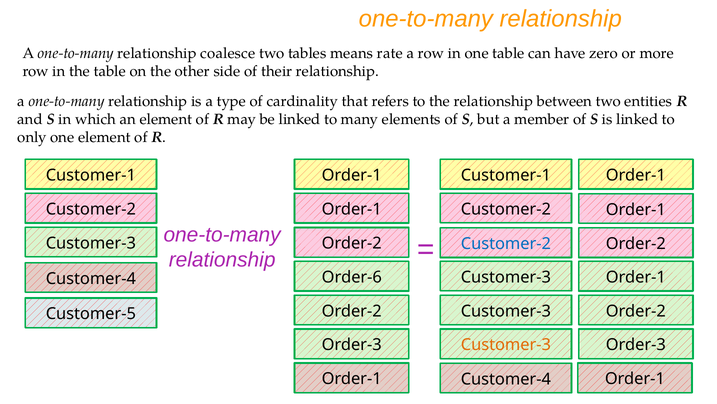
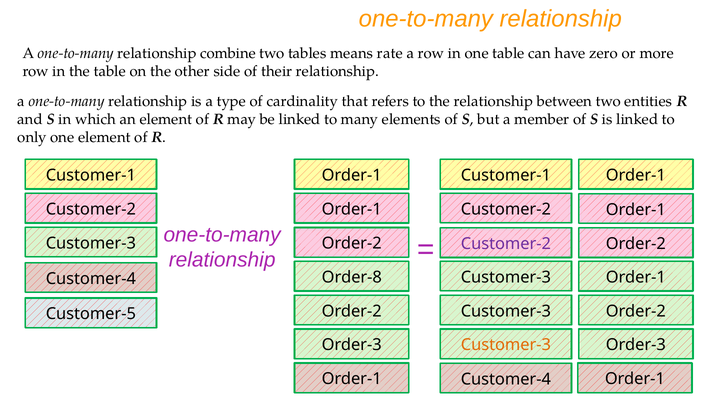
coalesce: coalesce -> combine (228, 53)
Customer-2 colour: blue -> purple (506, 243)
Order-6: Order-6 -> Order-8 (352, 277)
